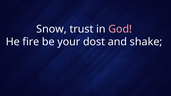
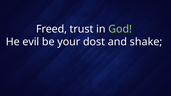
Snow: Snow -> Freed (52, 29)
God colour: pink -> light green (120, 29)
fire: fire -> evil (31, 42)
